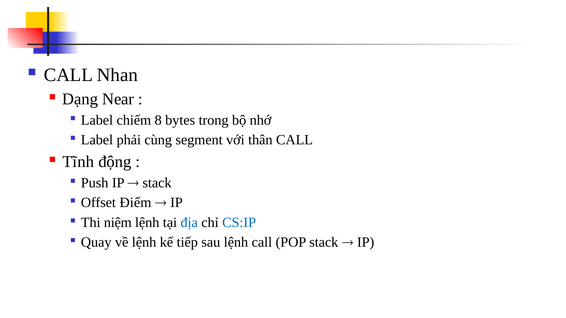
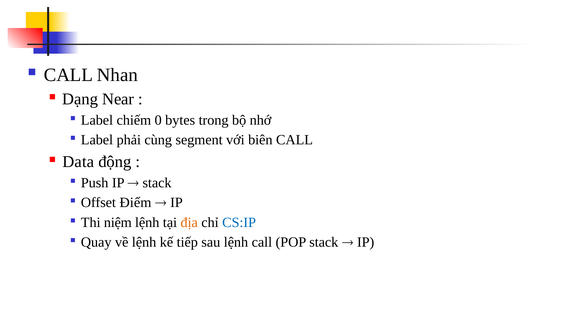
8: 8 -> 0 (158, 120)
thân: thân -> biên (260, 140)
Tĩnh: Tĩnh -> Data (78, 162)
địa colour: blue -> orange (189, 223)
